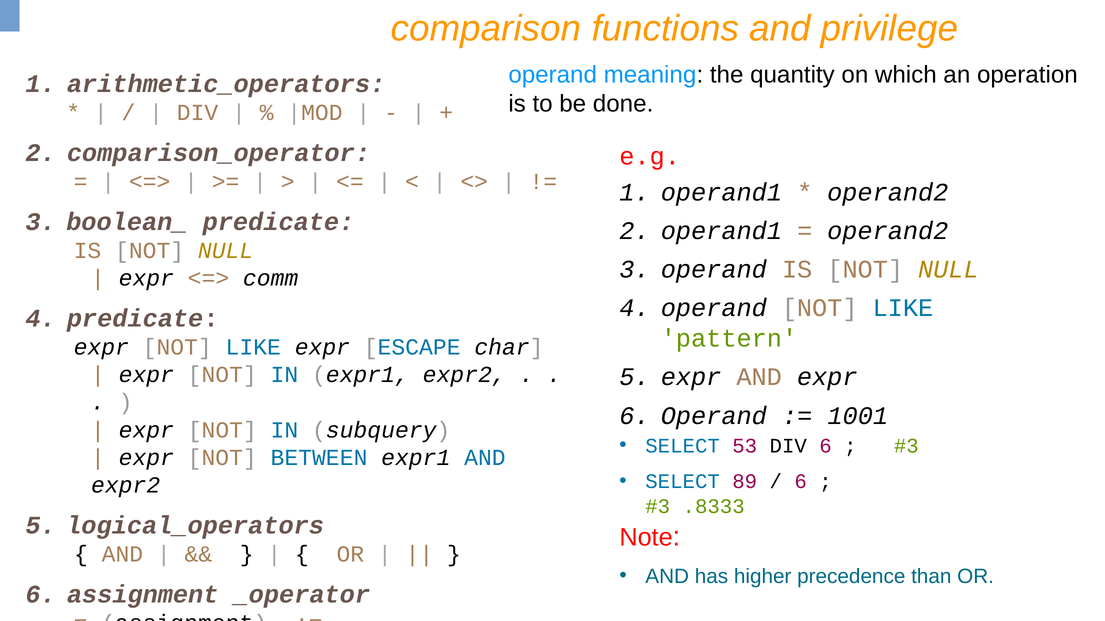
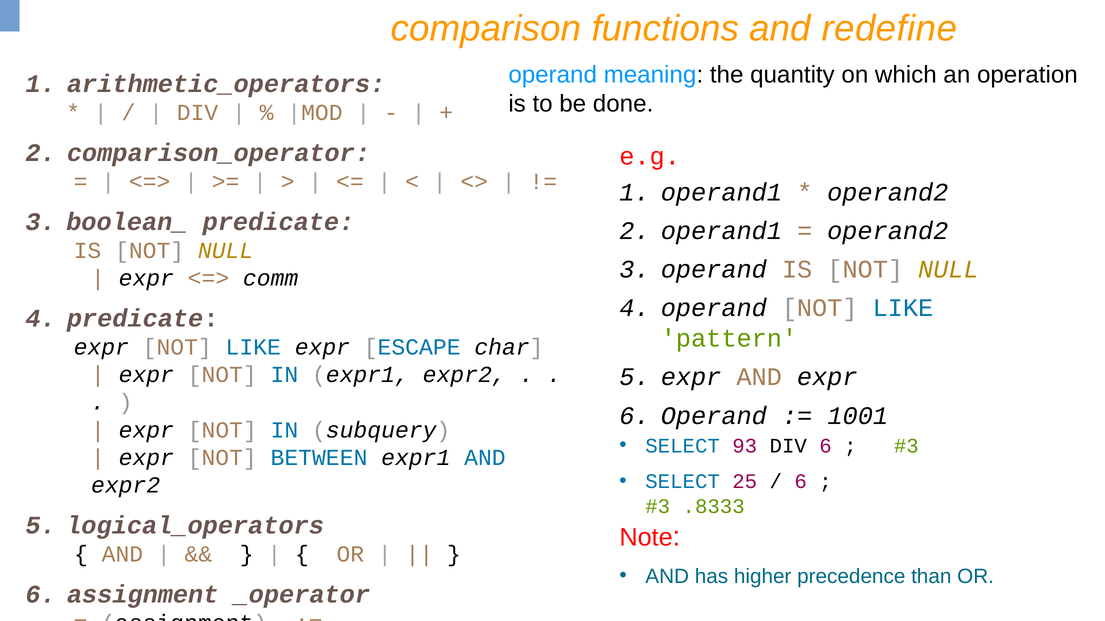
privilege: privilege -> redefine (889, 29)
53: 53 -> 93 (745, 446)
89: 89 -> 25 (745, 482)
